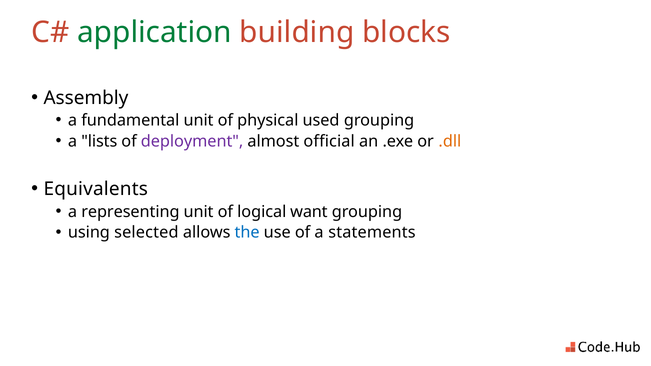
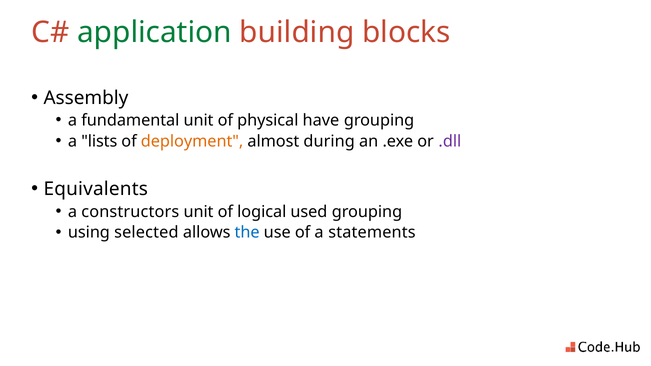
used: used -> have (321, 120)
deployment colour: purple -> orange (192, 141)
official: official -> during (329, 141)
.dll colour: orange -> purple (450, 141)
representing: representing -> constructors (130, 212)
want: want -> used (309, 212)
